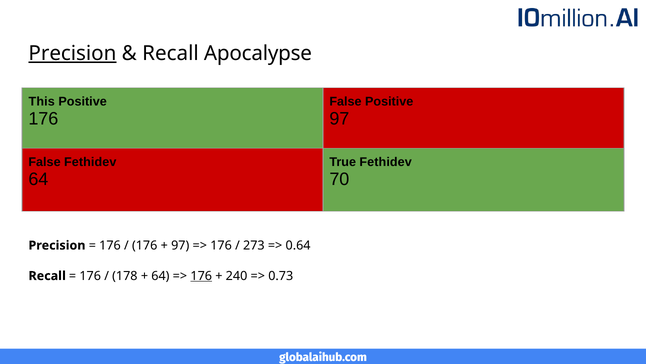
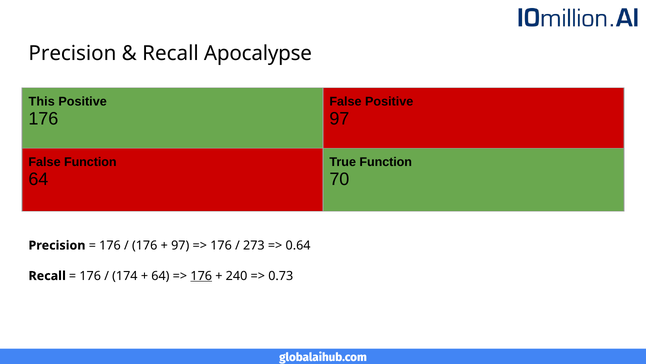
Precision underline: present -> none (72, 53)
False Fethidev: Fethidev -> Function (90, 162)
True Fethidev: Fethidev -> Function (386, 162)
178: 178 -> 174 (125, 275)
